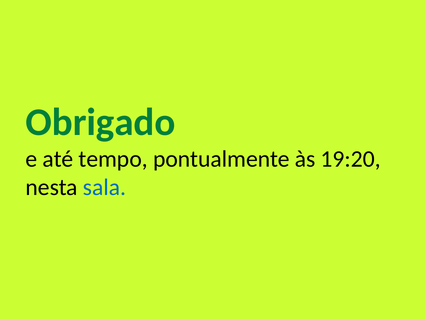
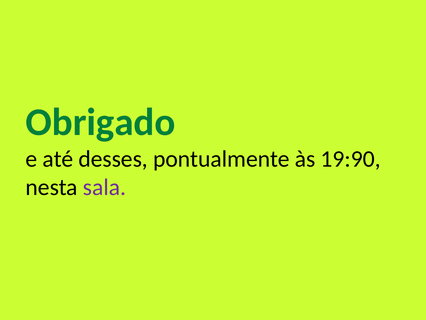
tempo: tempo -> desses (113, 159)
19:20: 19:20 -> 19:90 (351, 159)
sala colour: blue -> purple (105, 187)
